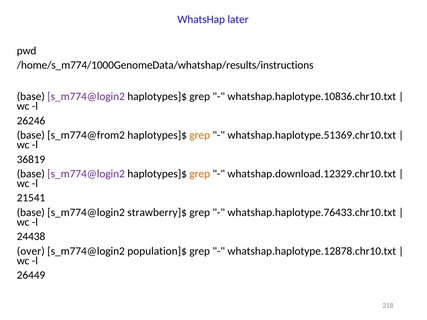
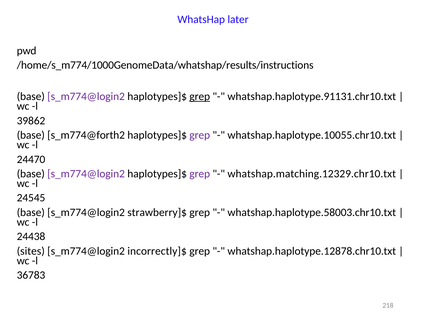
grep underline: none -> present (200, 97)
whatshap.haplotype.10836.chr10.txt: whatshap.haplotype.10836.chr10.txt -> whatshap.haplotype.91131.chr10.txt (312, 97)
26246: 26246 -> 39862 (31, 121)
s_m774@from2: s_m774@from2 -> s_m774@forth2 (86, 135)
grep colour: orange -> purple (200, 135)
whatshap.haplotype.51369.chr10.txt: whatshap.haplotype.51369.chr10.txt -> whatshap.haplotype.10055.chr10.txt (312, 135)
36819: 36819 -> 24470 (31, 159)
grep colour: orange -> purple (200, 174)
whatshap.download.12329.chr10.txt: whatshap.download.12329.chr10.txt -> whatshap.matching.12329.chr10.txt (312, 174)
21541: 21541 -> 24545 (31, 198)
whatshap.haplotype.76433.chr10.txt: whatshap.haplotype.76433.chr10.txt -> whatshap.haplotype.58003.chr10.txt (312, 213)
over: over -> sites (31, 251)
population]$: population]$ -> incorrectly]$ (157, 251)
26449: 26449 -> 36783 (31, 275)
